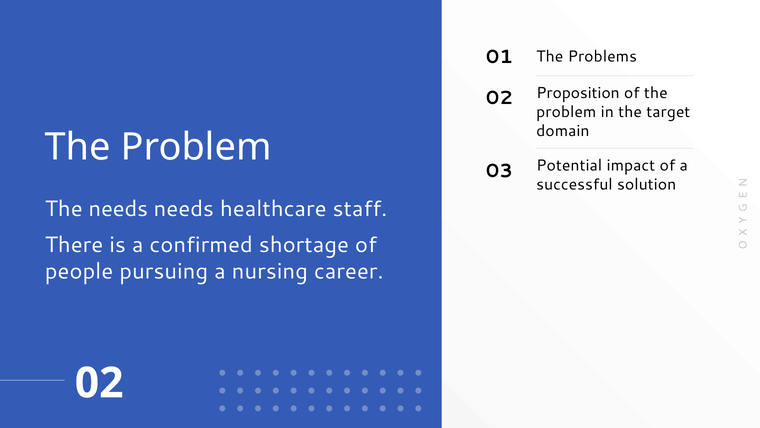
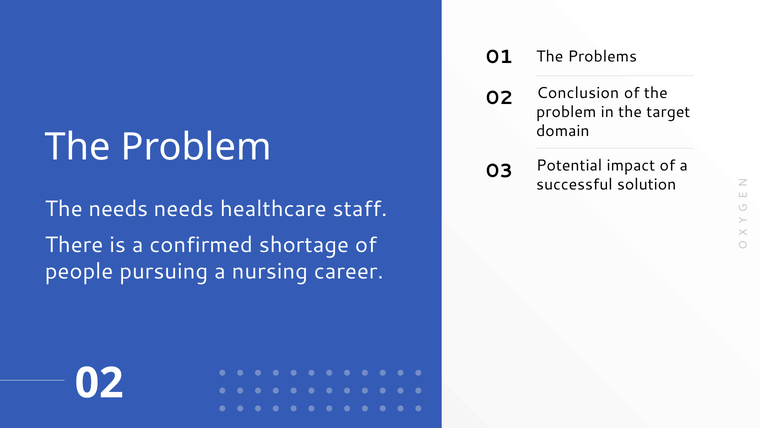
Proposition: Proposition -> Conclusion (578, 93)
